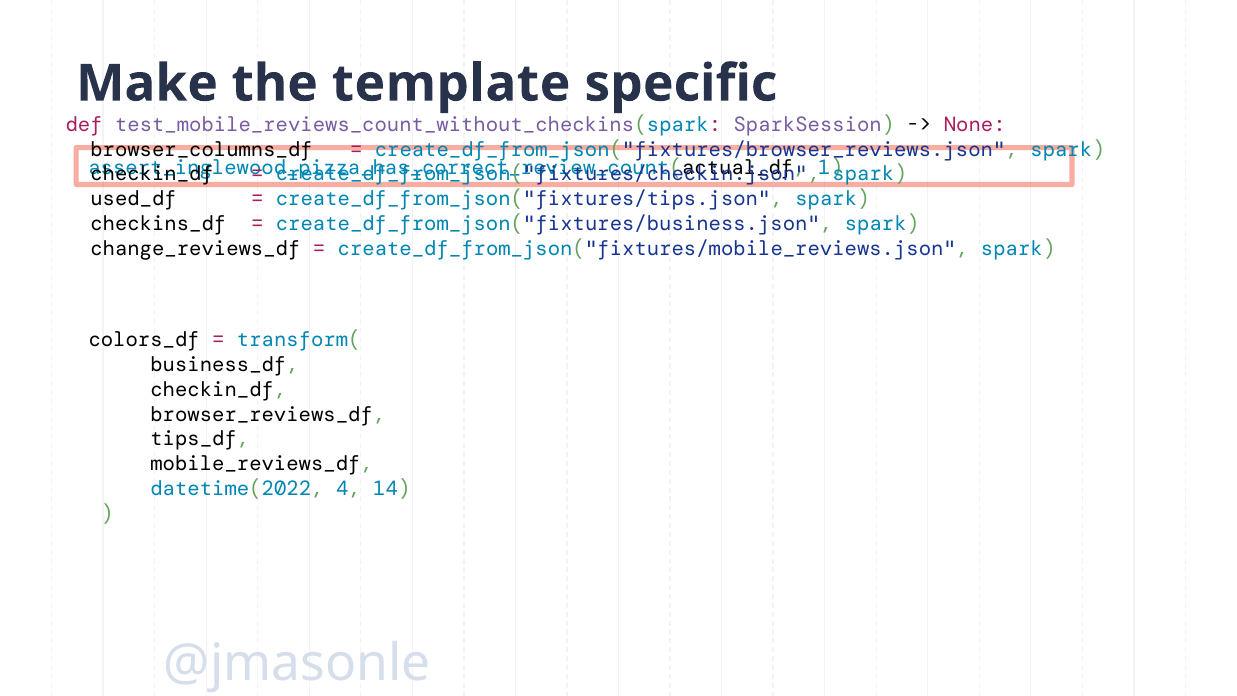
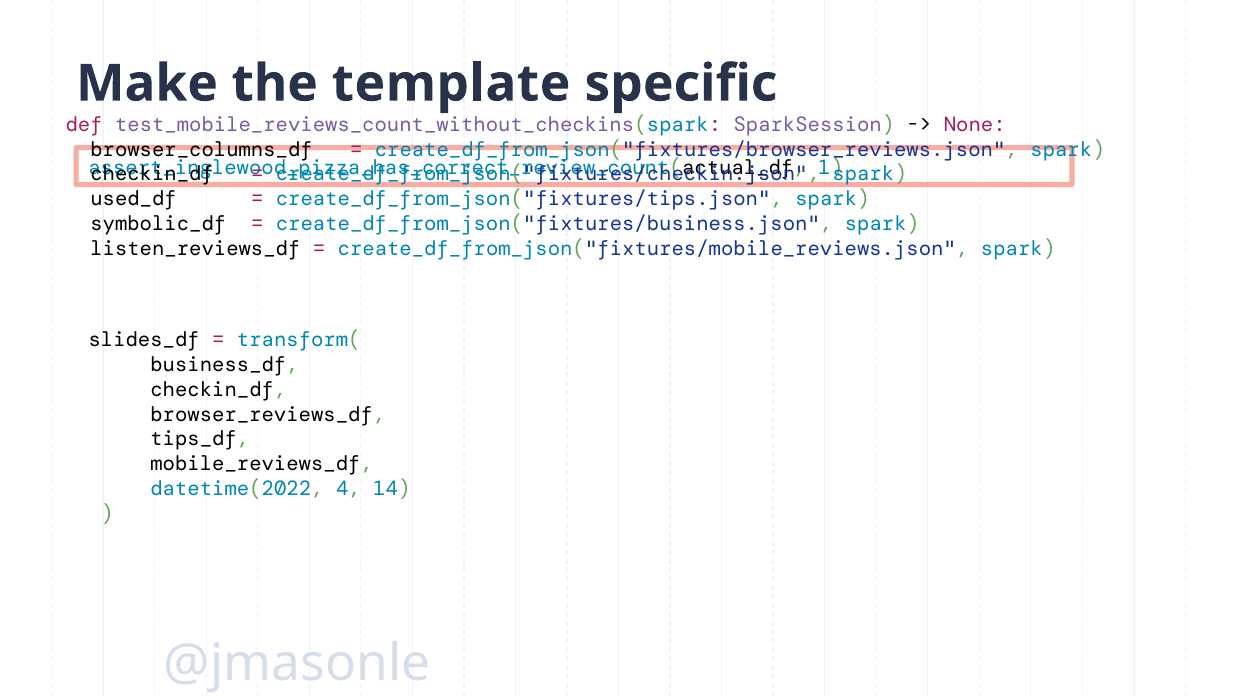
checkins_df: checkins_df -> symbolic_df (158, 224)
change_reviews_df: change_reviews_df -> listen_reviews_df (195, 248)
colors_df: colors_df -> slides_df (144, 340)
